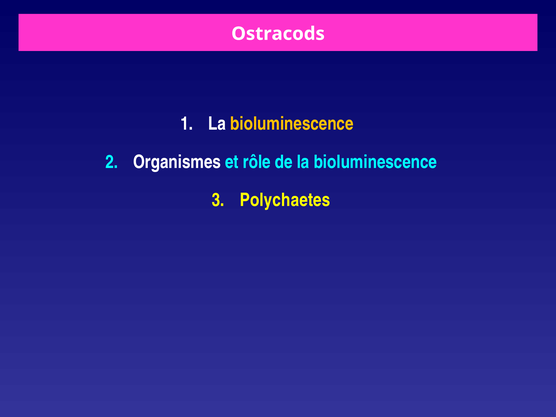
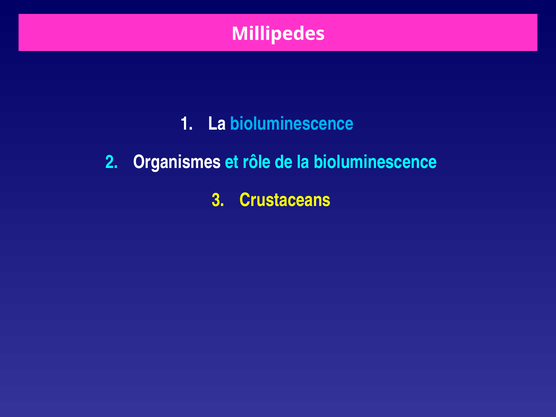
Ostracods: Ostracods -> Millipedes (278, 34)
bioluminescence colour: yellow -> light blue (292, 124)
Polychaetes: Polychaetes -> Crustaceans (285, 200)
